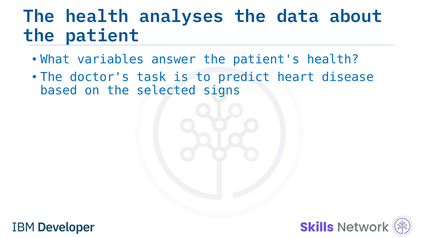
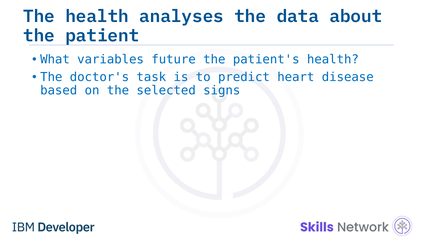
answer: answer -> future (174, 59)
